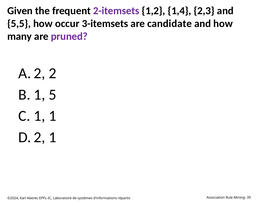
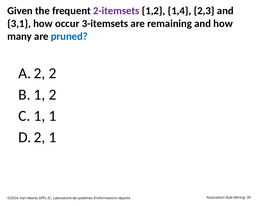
5,5: 5,5 -> 3,1 (19, 24)
candidate: candidate -> remaining (170, 24)
pruned colour: purple -> blue (69, 36)
5: 5 -> 2 (53, 94)
